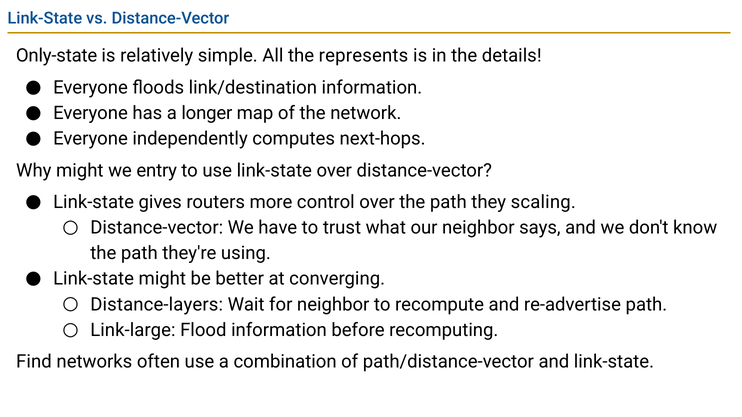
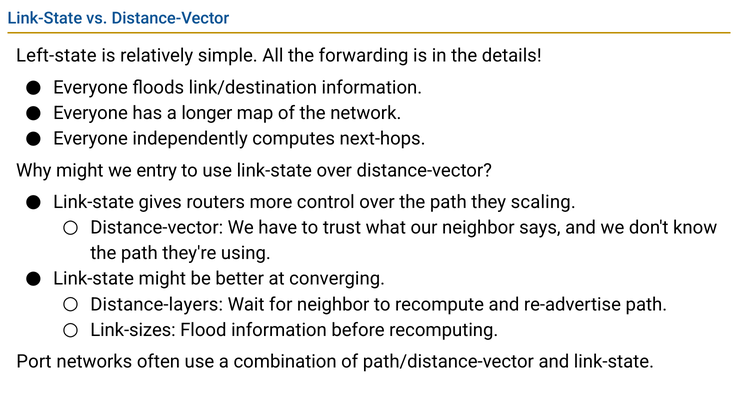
Only-state: Only-state -> Left-state (56, 56)
represents: represents -> forwarding (364, 56)
Link-large: Link-large -> Link-sizes (133, 330)
Find: Find -> Port (34, 362)
